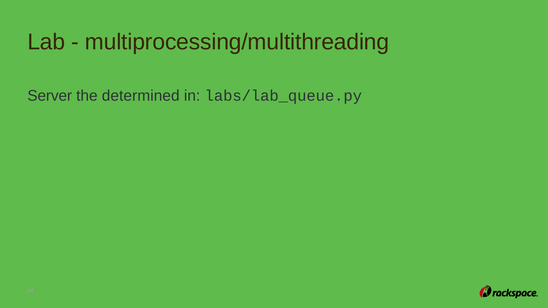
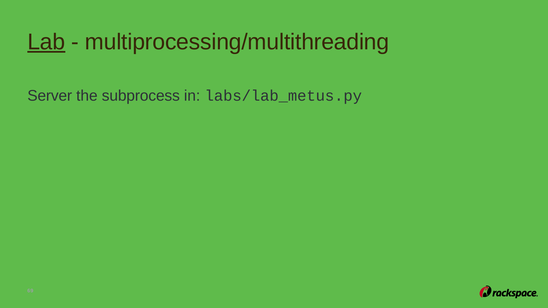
Lab underline: none -> present (46, 42)
determined: determined -> subprocess (141, 96)
labs/lab_queue.py: labs/lab_queue.py -> labs/lab_metus.py (283, 96)
